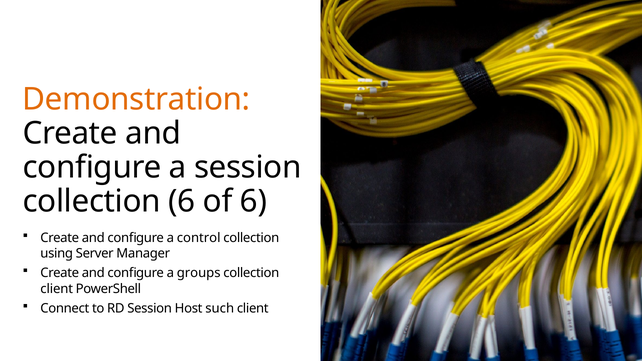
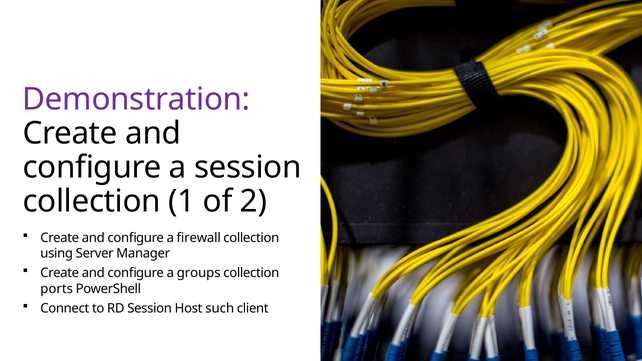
Demonstration colour: orange -> purple (136, 99)
collection 6: 6 -> 1 (182, 201)
of 6: 6 -> 2 (254, 201)
control: control -> firewall (199, 238)
client: client -> ports (57, 289)
